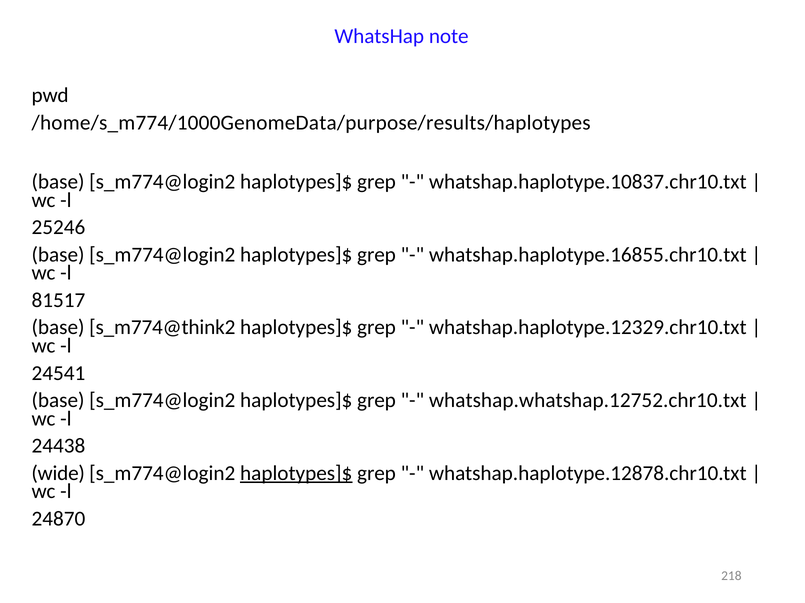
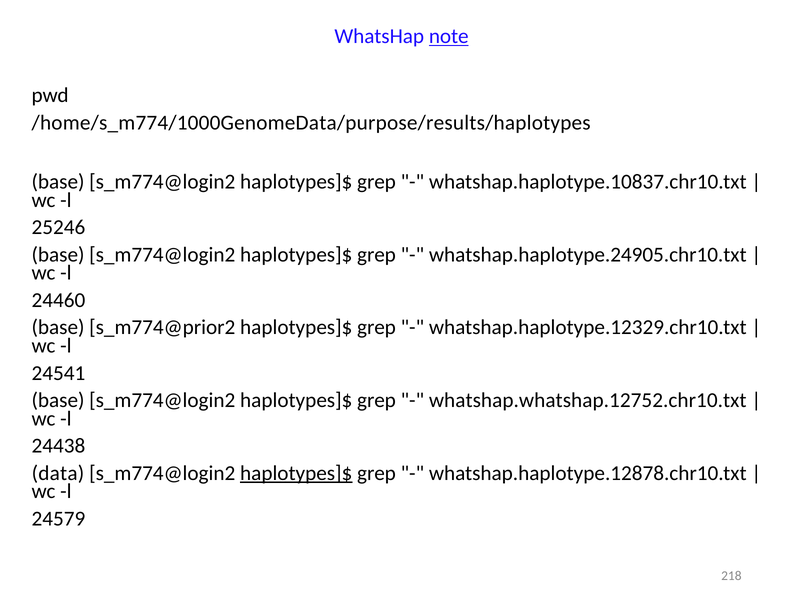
note underline: none -> present (449, 36)
whatshap.haplotype.16855.chr10.txt: whatshap.haplotype.16855.chr10.txt -> whatshap.haplotype.24905.chr10.txt (588, 255)
81517: 81517 -> 24460 (58, 301)
s_m774@think2: s_m774@think2 -> s_m774@prior2 (162, 328)
wide: wide -> data (58, 474)
24870: 24870 -> 24579 (58, 519)
